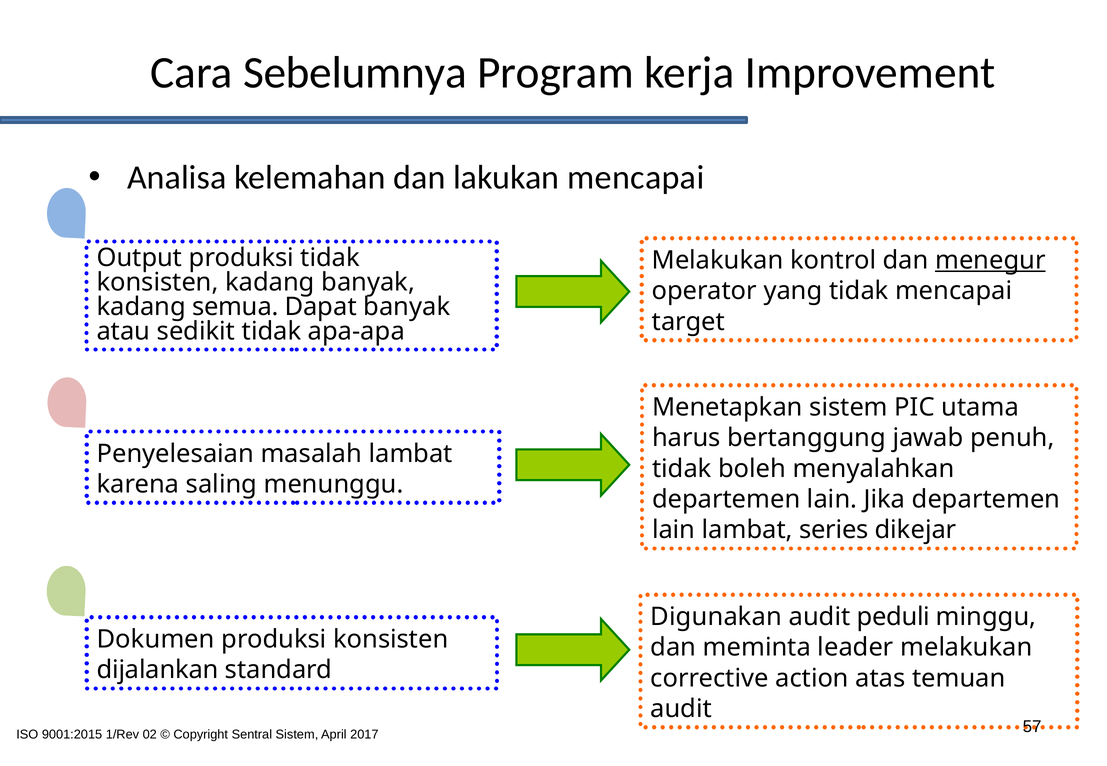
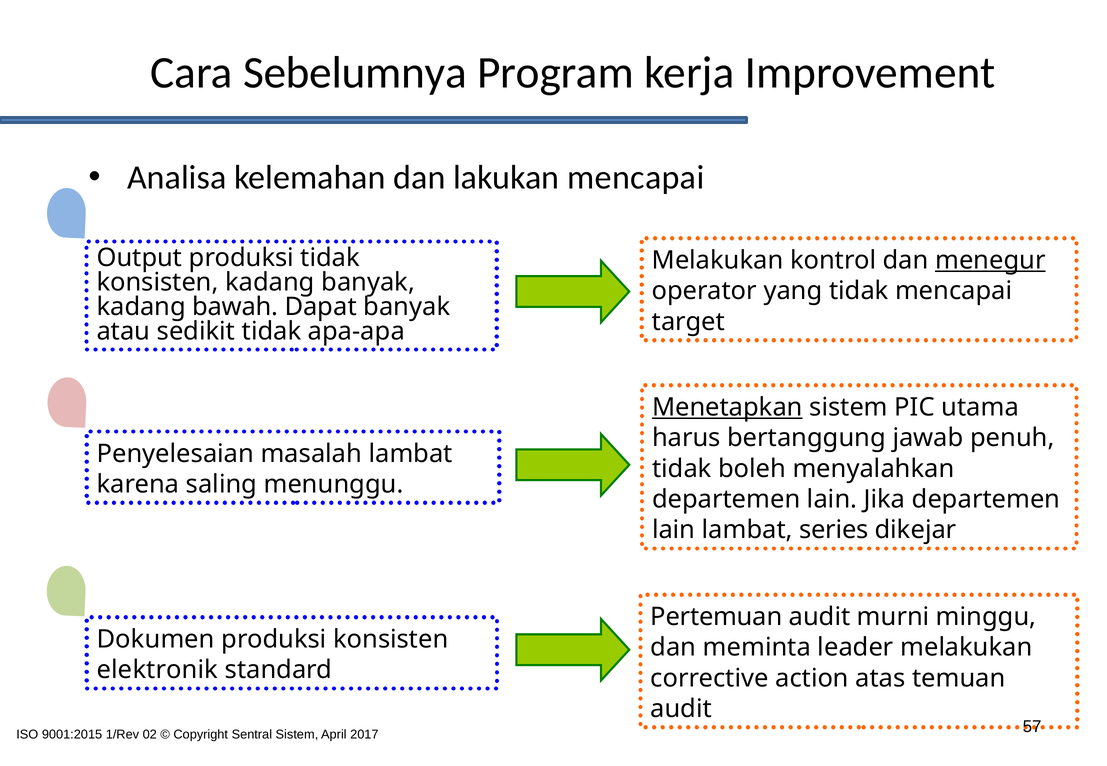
semua: semua -> bawah (235, 307)
Menetapkan underline: none -> present (727, 408)
Digunakan: Digunakan -> Pertemuan (716, 617)
peduli: peduli -> murni (893, 617)
dijalankan: dijalankan -> elektronik (157, 670)
